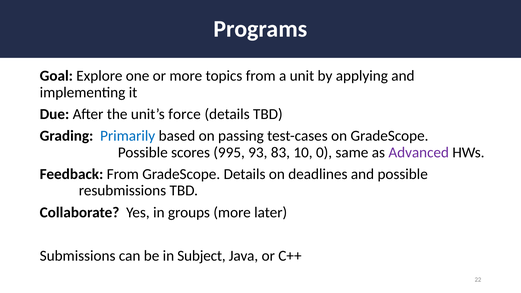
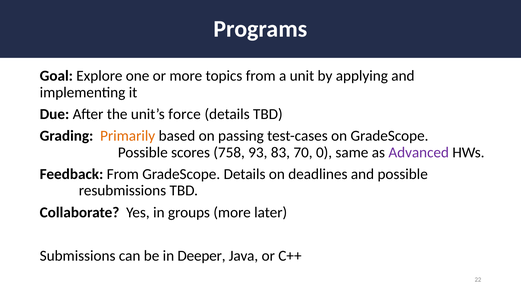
Primarily colour: blue -> orange (128, 136)
995: 995 -> 758 (229, 152)
10: 10 -> 70 (303, 152)
Subject: Subject -> Deeper (201, 256)
